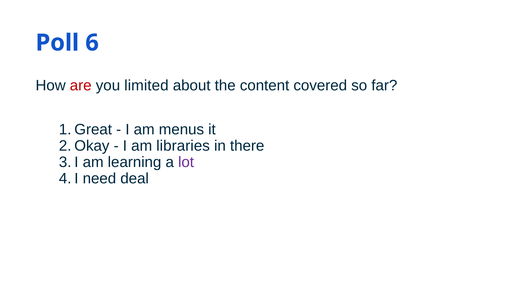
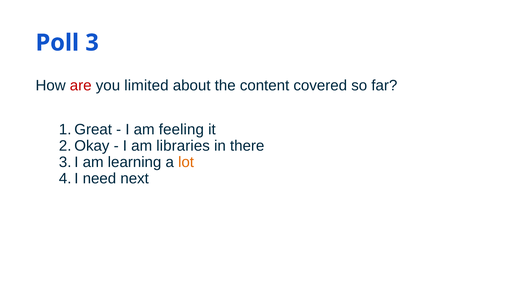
6: 6 -> 3 (92, 43)
menus: menus -> feeling (181, 130)
lot colour: purple -> orange (186, 162)
deal: deal -> next (135, 178)
